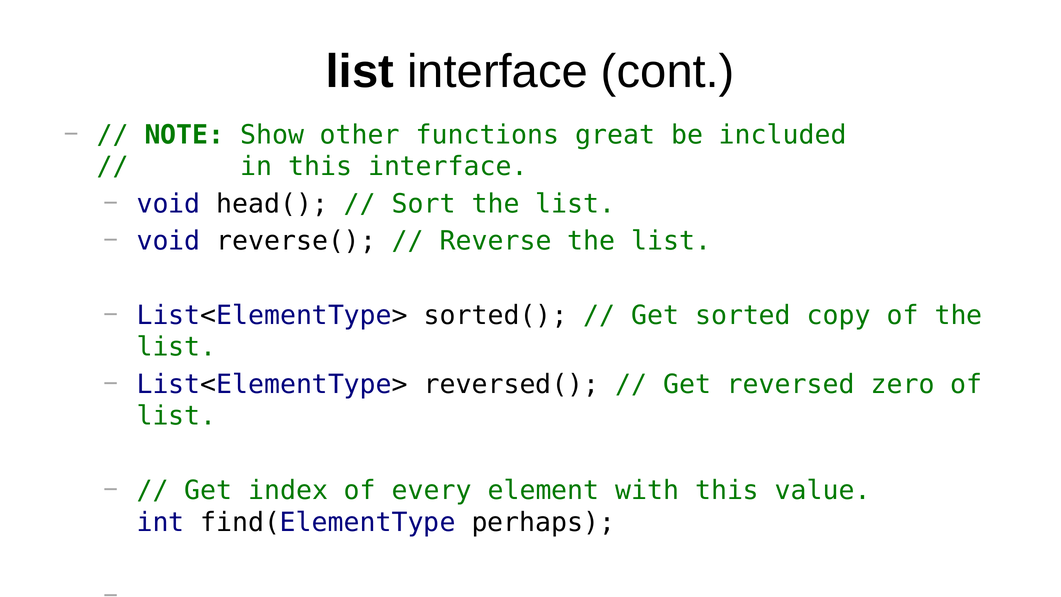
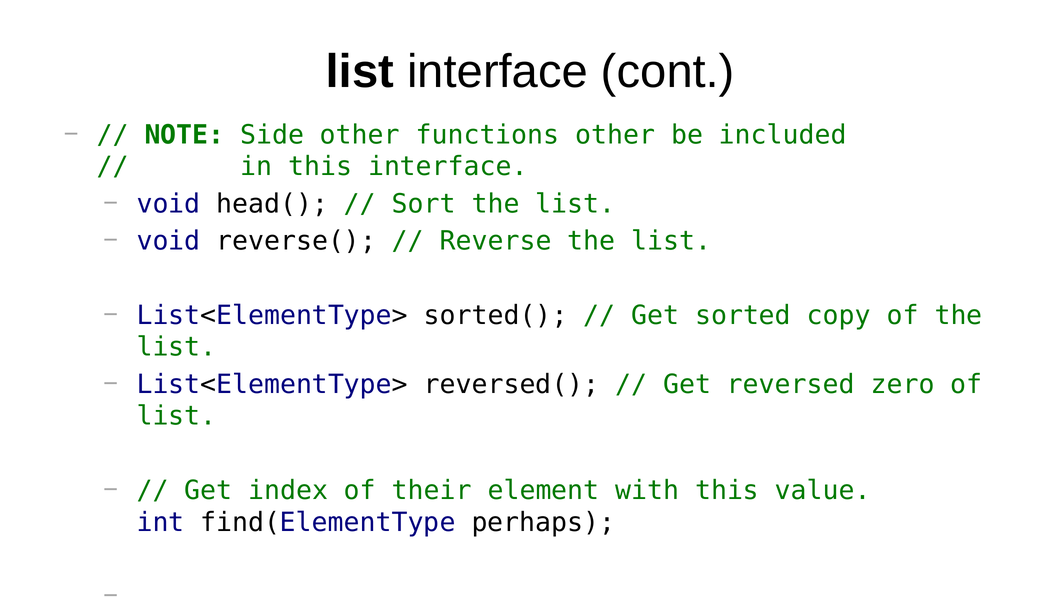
Show: Show -> Side (272, 135)
functions great: great -> other (615, 135)
every: every -> their (432, 490)
